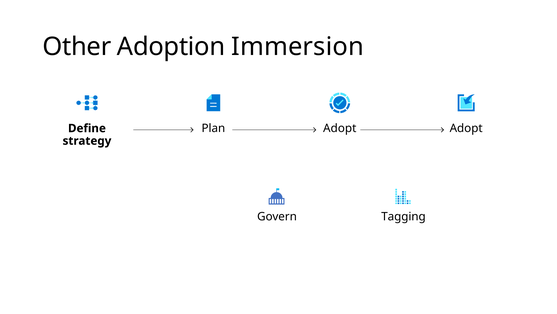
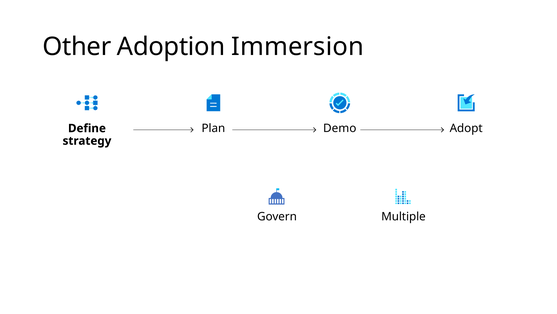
Plan Adopt: Adopt -> Demo (340, 128)
Tagging: Tagging -> Multiple (403, 216)
